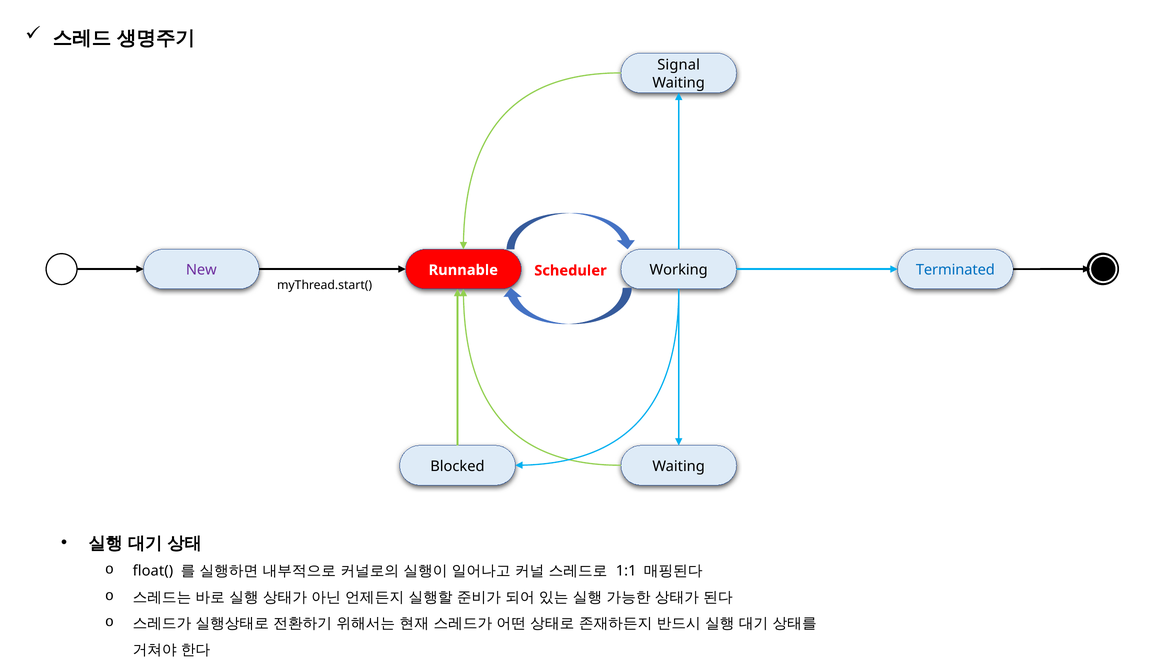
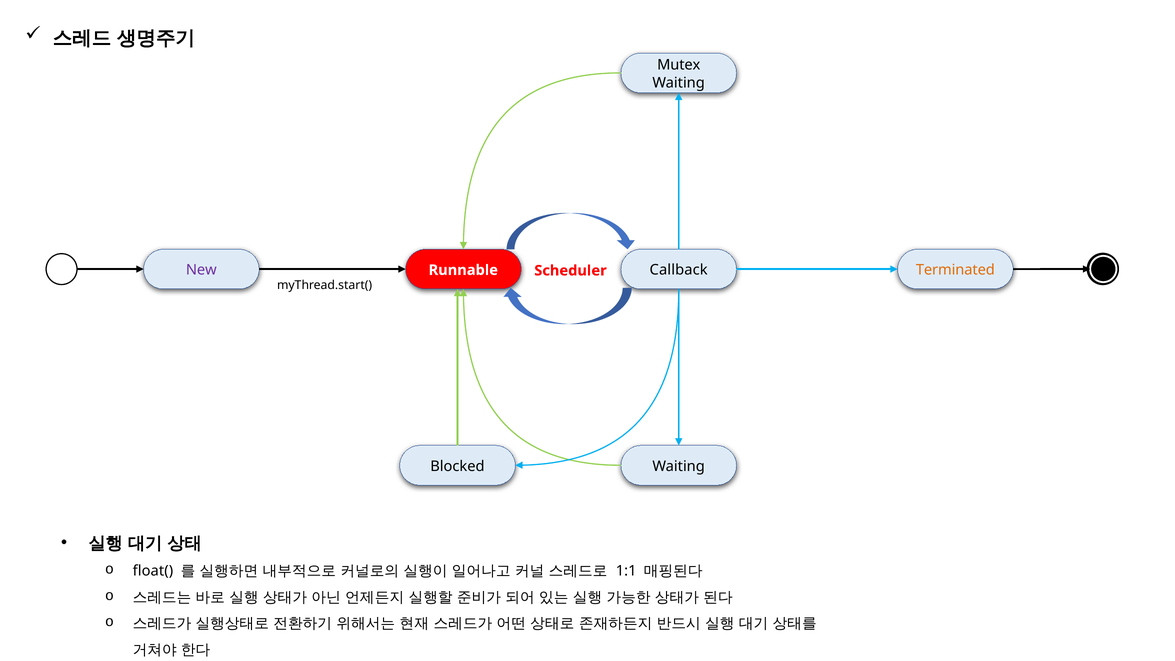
Signal: Signal -> Mutex (679, 65)
Working: Working -> Callback (679, 270)
Terminated colour: blue -> orange (955, 270)
